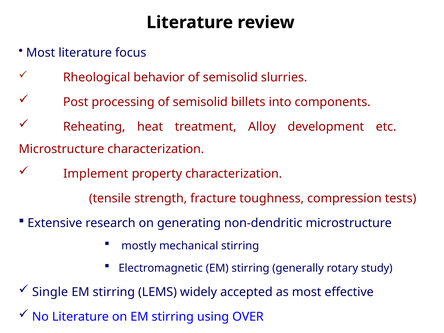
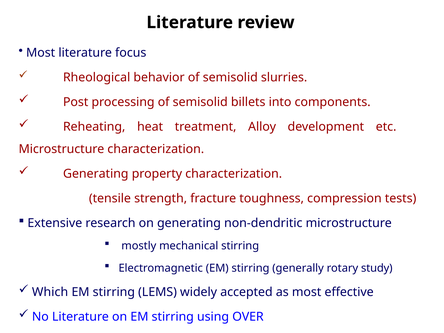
Implement: Implement -> Generating (96, 174)
Single: Single -> Which (50, 292)
